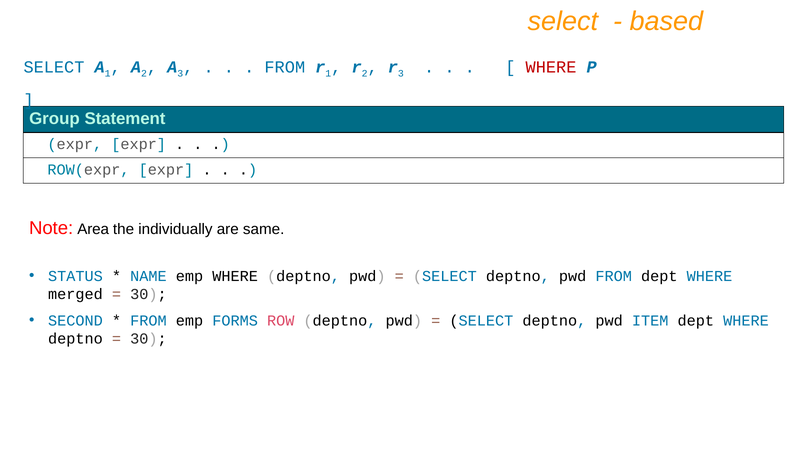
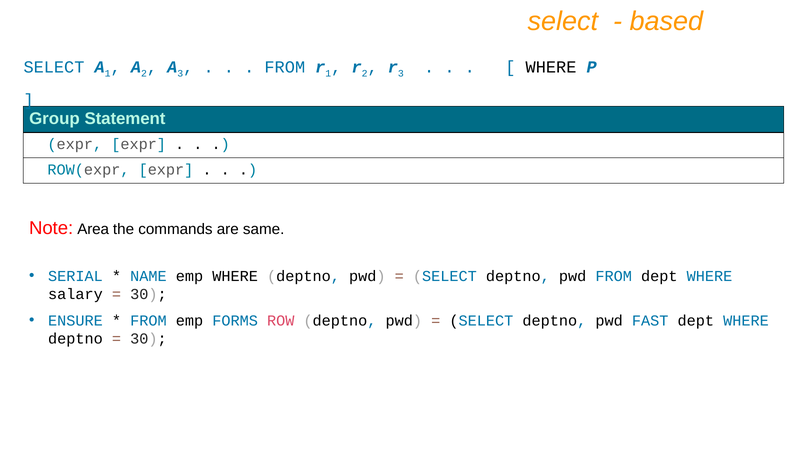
WHERE colour: red -> black (551, 67)
individually: individually -> commands (175, 230)
STATUS: STATUS -> SERIAL (75, 276)
merged: merged -> salary (75, 295)
SECOND: SECOND -> ENSURE (75, 321)
ITEM: ITEM -> FAST (650, 321)
